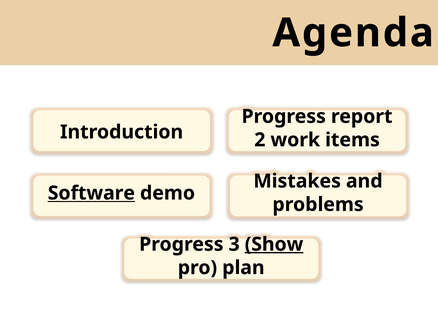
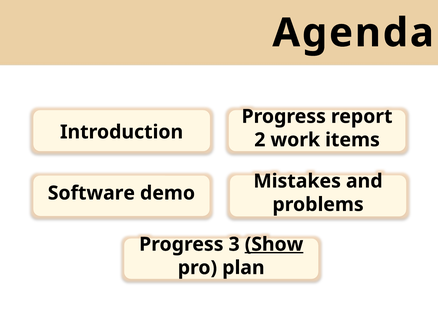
Software underline: present -> none (91, 193)
